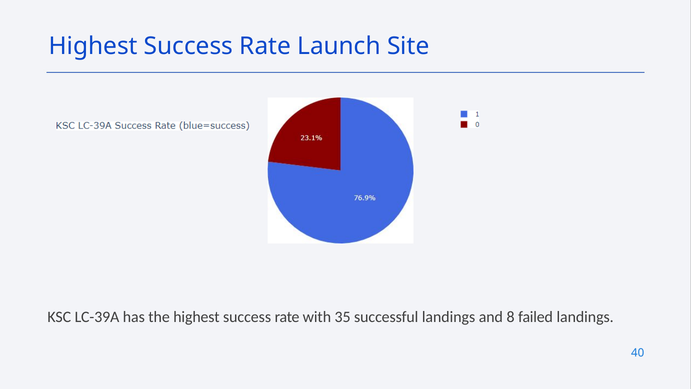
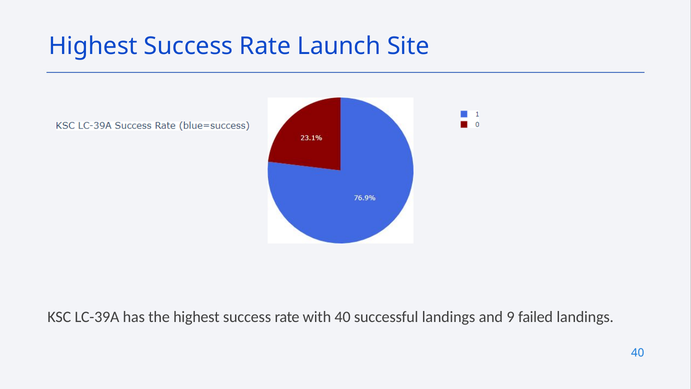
with 35: 35 -> 40 (343, 317)
8: 8 -> 9 (511, 317)
